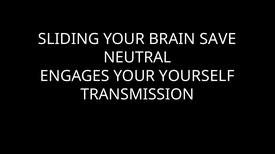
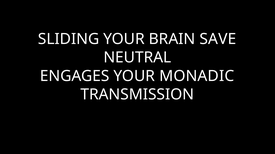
YOURSELF: YOURSELF -> MONADIC (197, 76)
